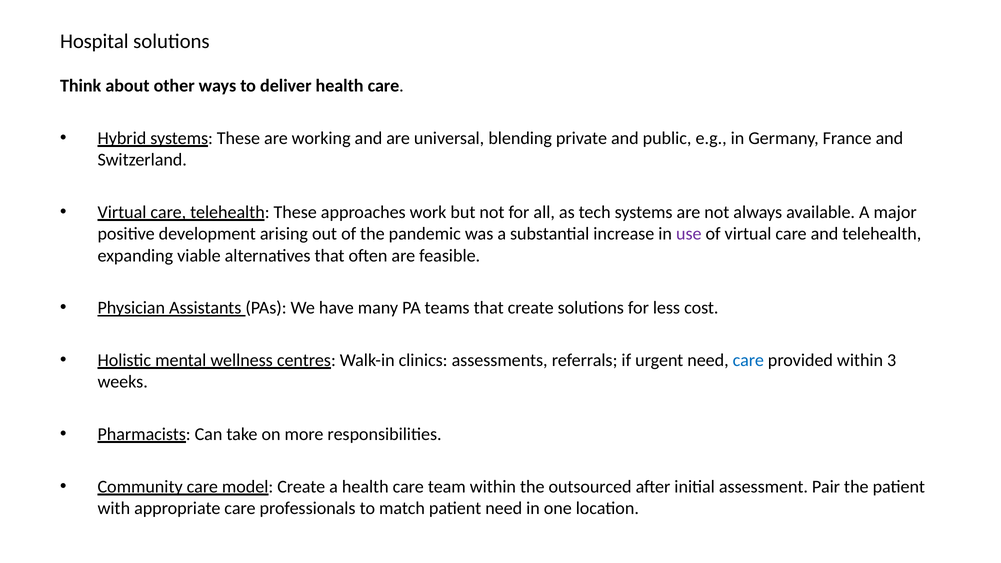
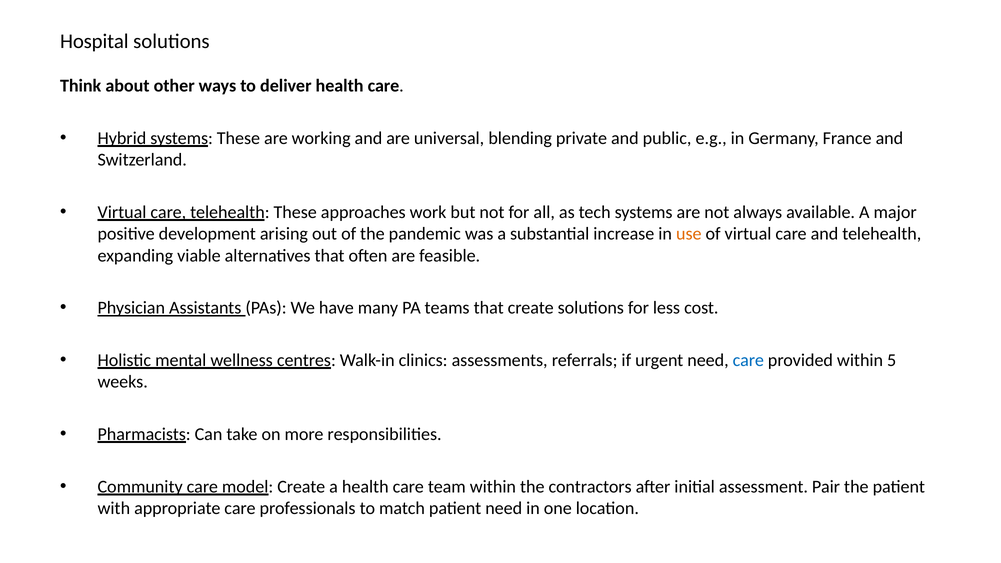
use colour: purple -> orange (689, 234)
3: 3 -> 5 (892, 360)
outsourced: outsourced -> contractors (590, 487)
